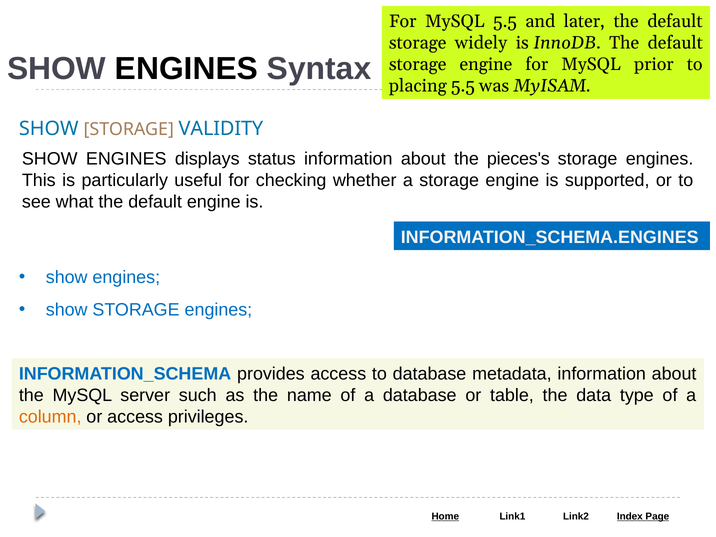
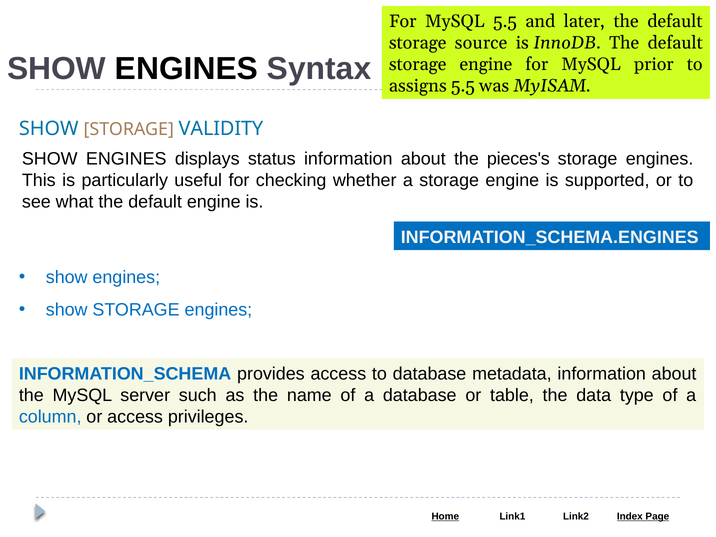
widely: widely -> source (481, 43)
placing: placing -> assigns (418, 86)
column colour: orange -> blue (50, 417)
